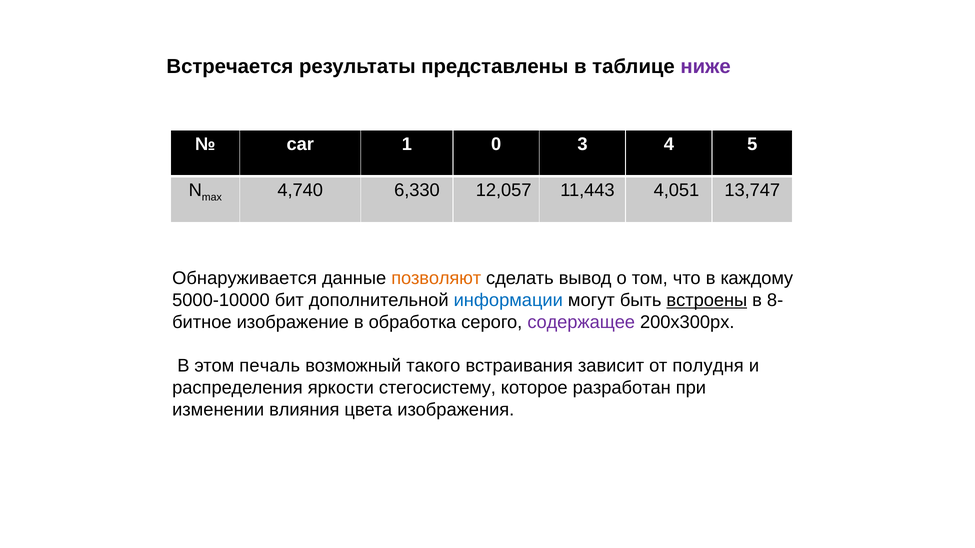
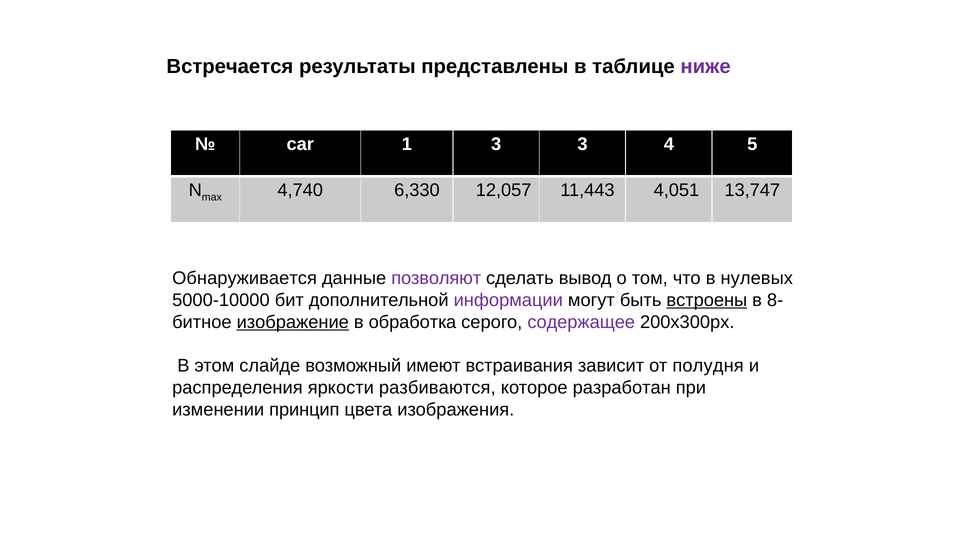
1 0: 0 -> 3 (496, 144)
позволяют colour: orange -> purple (436, 278)
каждому: каждому -> нулевых (757, 278)
информации colour: blue -> purple (508, 300)
изображение underline: none -> present (293, 322)
печаль: печаль -> слайде (270, 366)
такого: такого -> имеют (433, 366)
стегосистему: стегосистему -> разбиваются (437, 388)
влияния: влияния -> принцип (304, 410)
